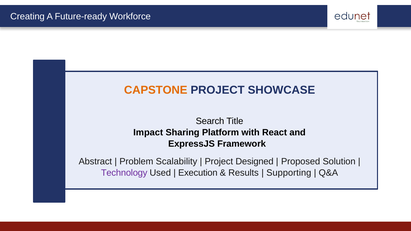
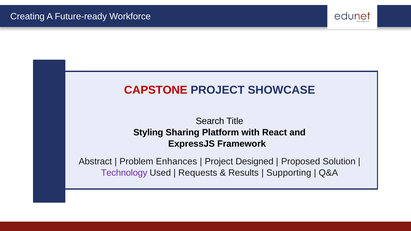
CAPSTONE colour: orange -> red (156, 90)
Impact: Impact -> Styling (148, 133)
Scalability: Scalability -> Enhances (177, 161)
Execution: Execution -> Requests (198, 173)
